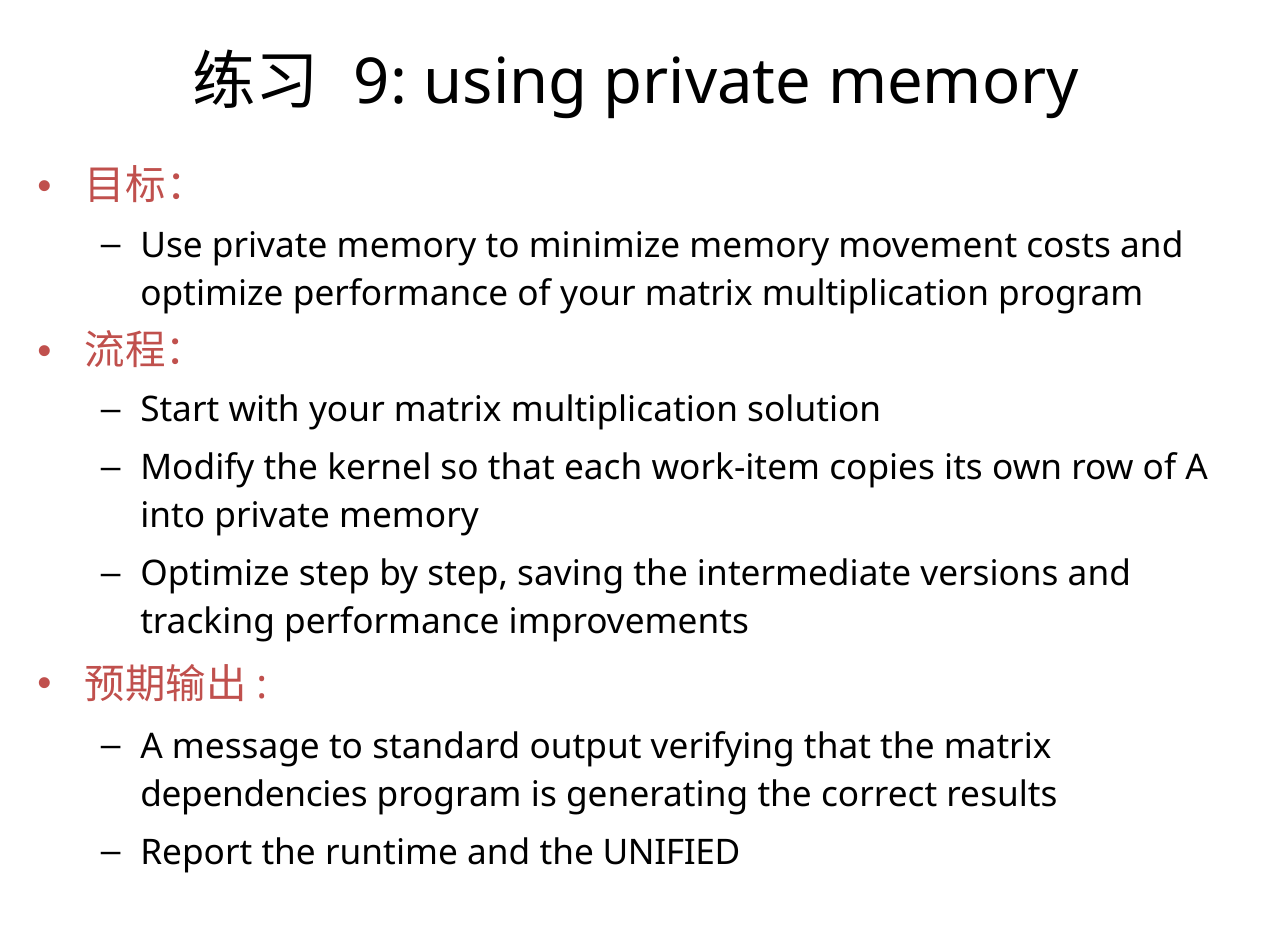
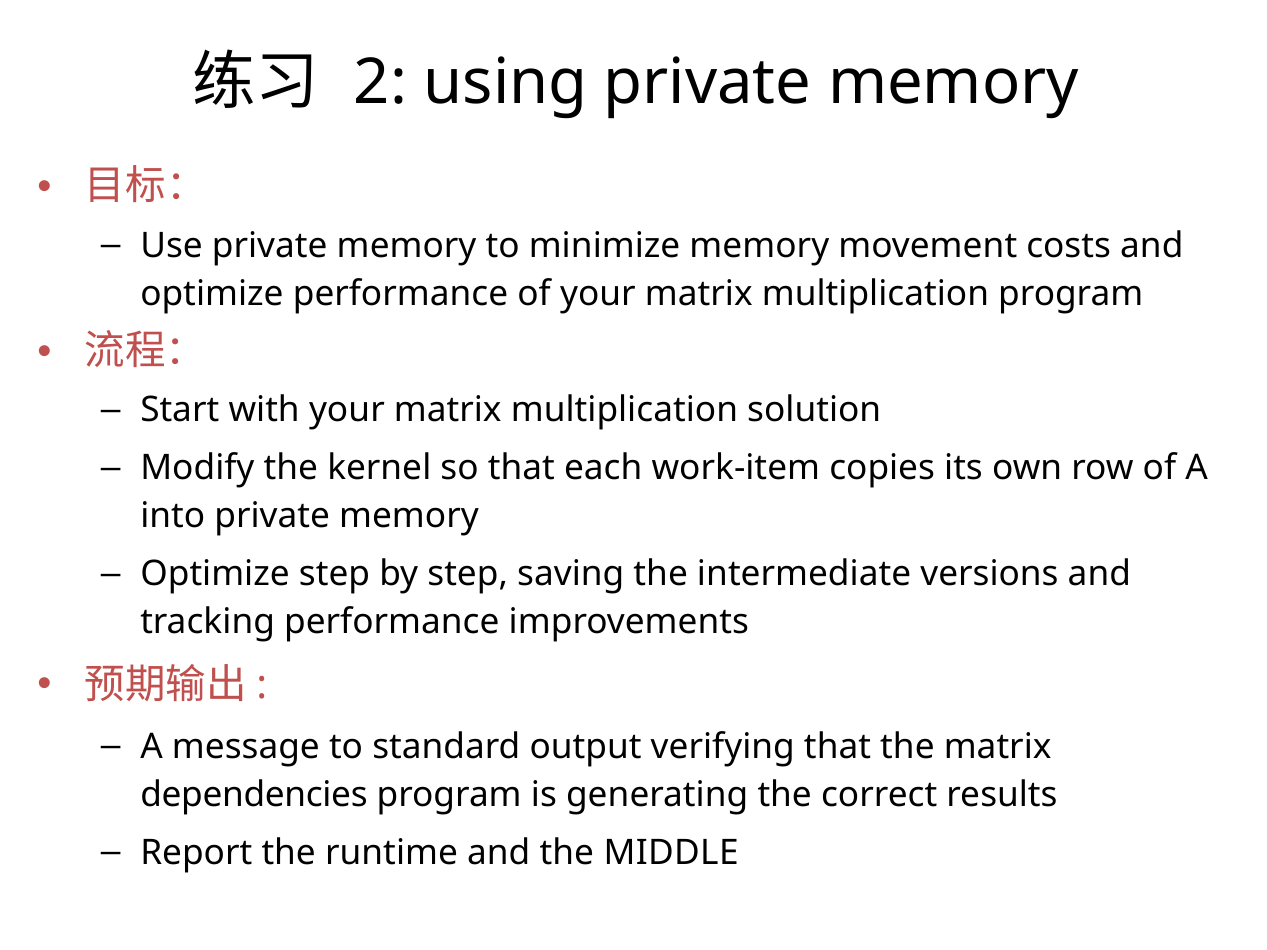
9: 9 -> 2 (381, 83)
UNIFIED: UNIFIED -> MIDDLE (671, 853)
